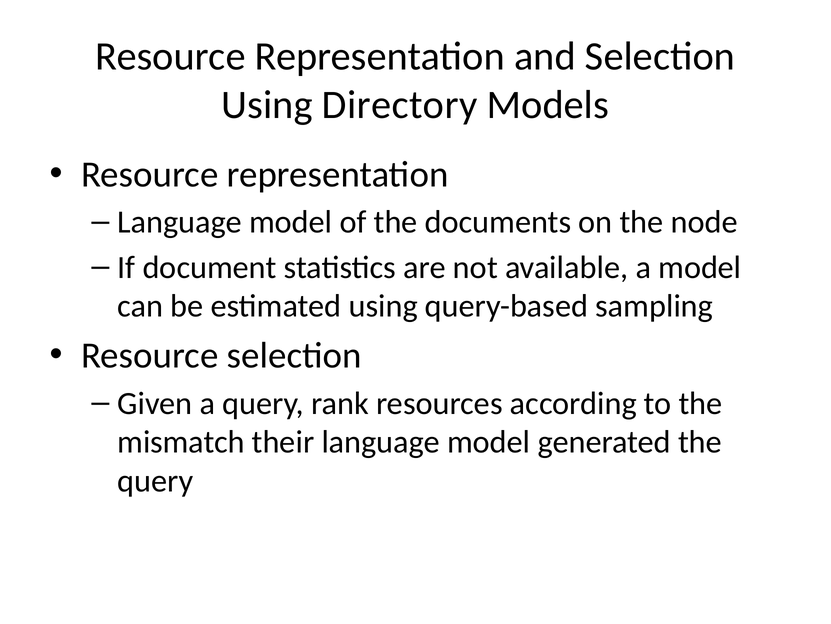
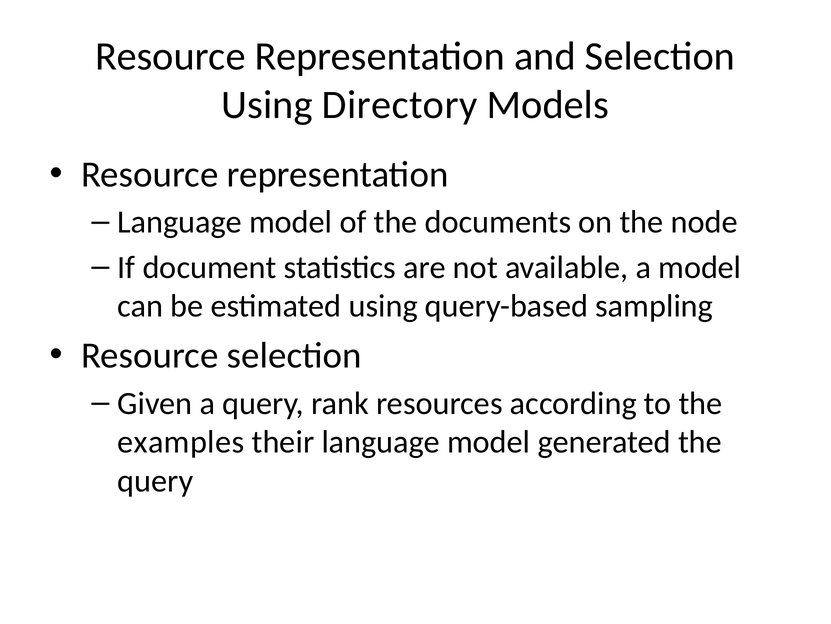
mismatch: mismatch -> examples (181, 442)
